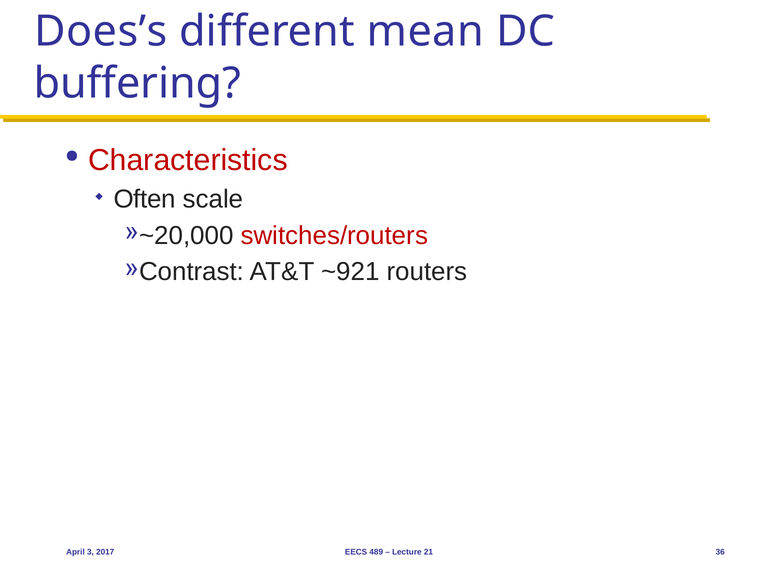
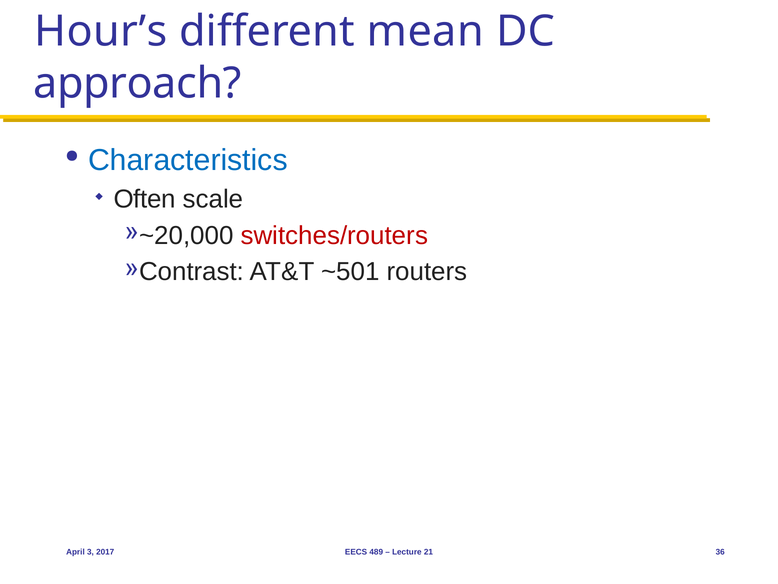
Does’s: Does’s -> Hour’s (101, 31)
buffering: buffering -> approach (137, 83)
Characteristics colour: red -> blue (188, 160)
~921: ~921 -> ~501 (350, 272)
